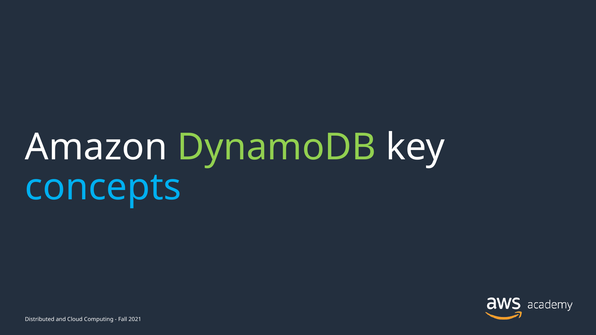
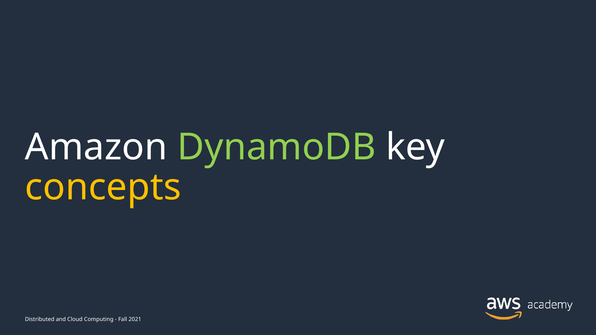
concepts colour: light blue -> yellow (103, 188)
